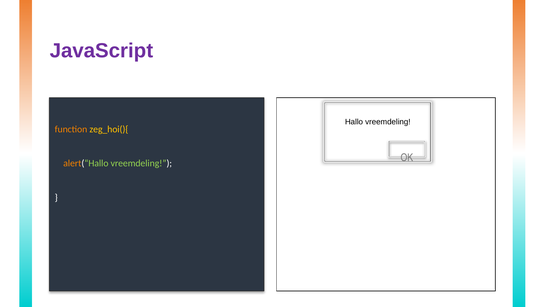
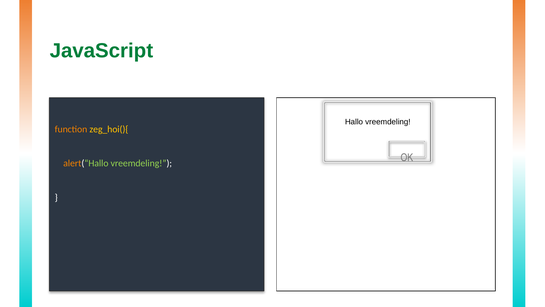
JavaScript colour: purple -> green (102, 51)
